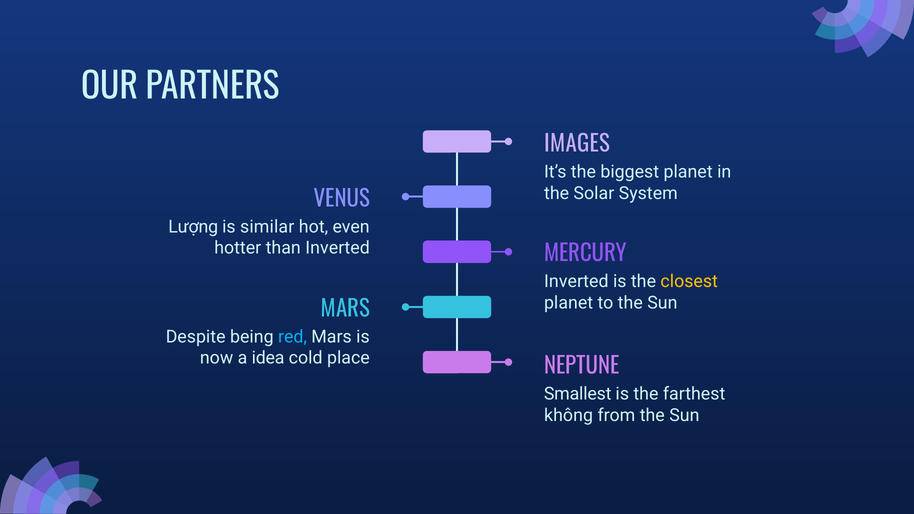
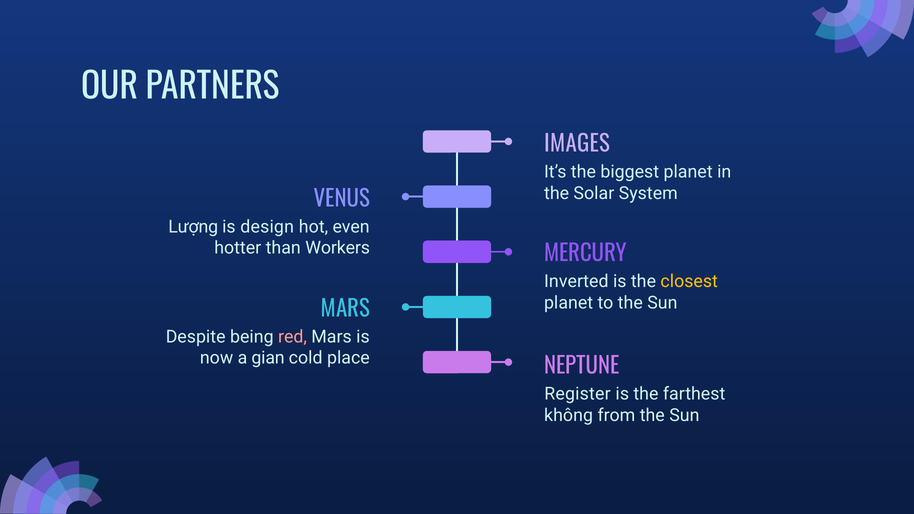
similar: similar -> design (267, 227)
than Inverted: Inverted -> Workers (338, 248)
red colour: light blue -> pink (292, 337)
idea: idea -> gian (268, 358)
Smallest: Smallest -> Register (577, 394)
